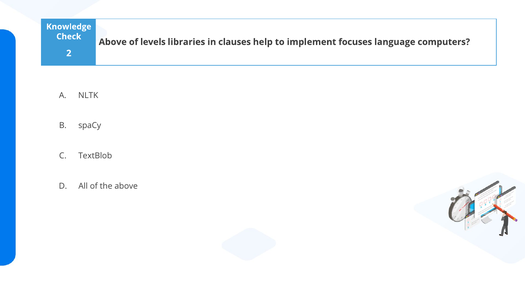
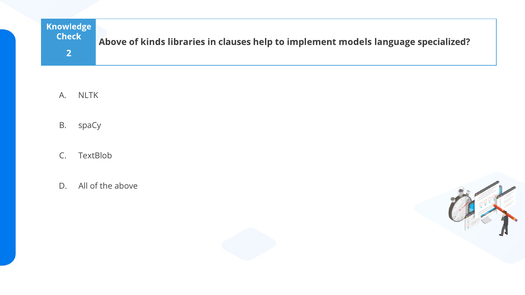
levels: levels -> kinds (153, 42)
focuses: focuses -> models (355, 42)
computers: computers -> specialized (444, 42)
